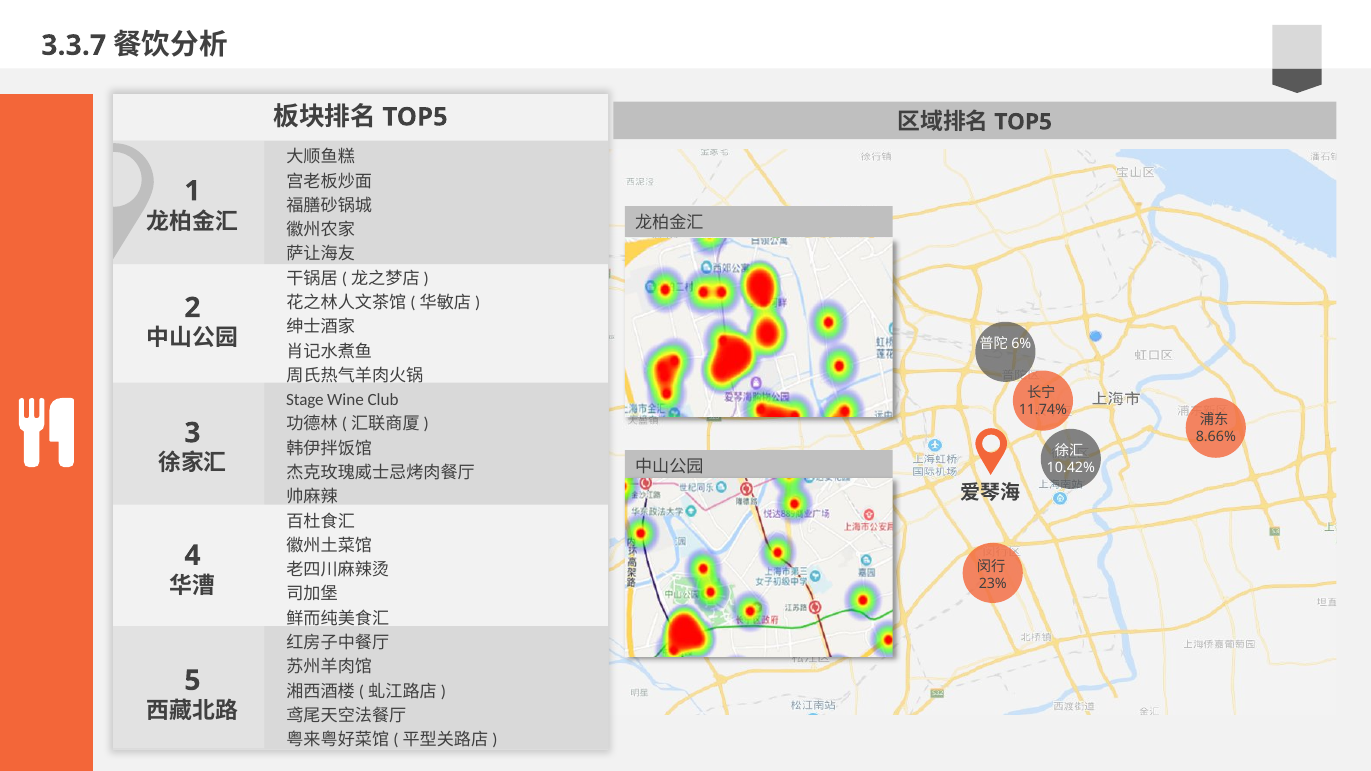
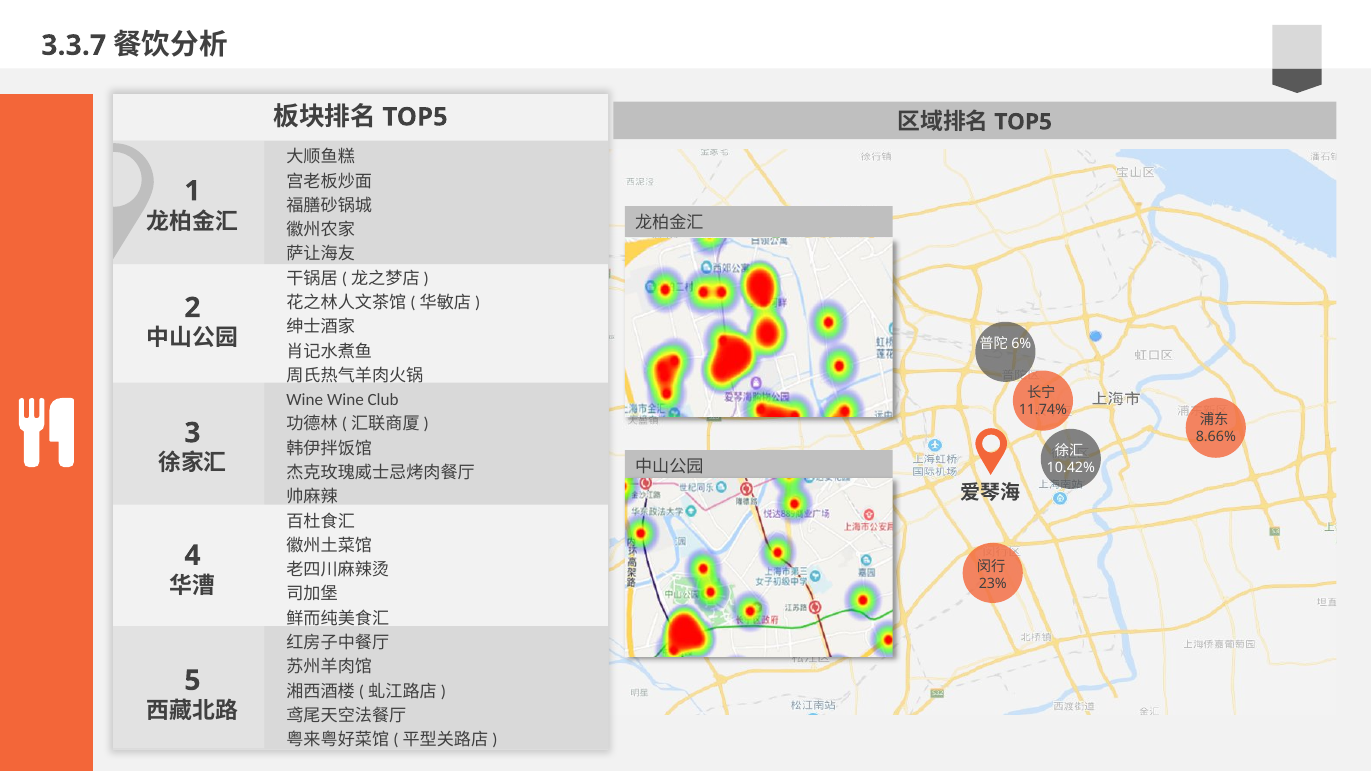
Stage: Stage -> Wine (305, 400)
